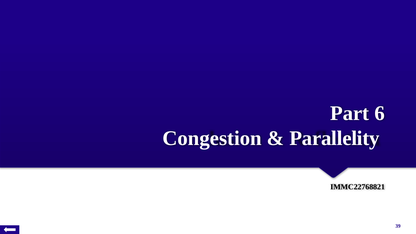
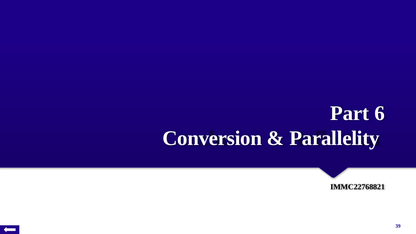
Congestion: Congestion -> Conversion (212, 138)
